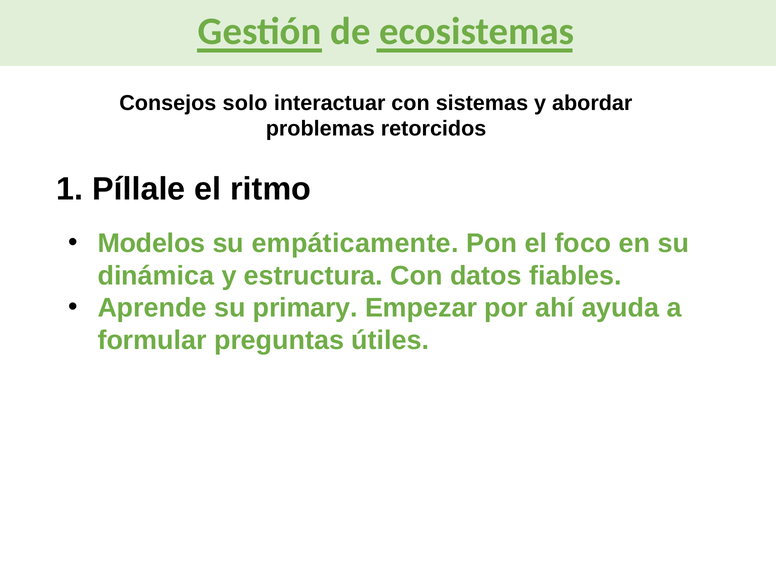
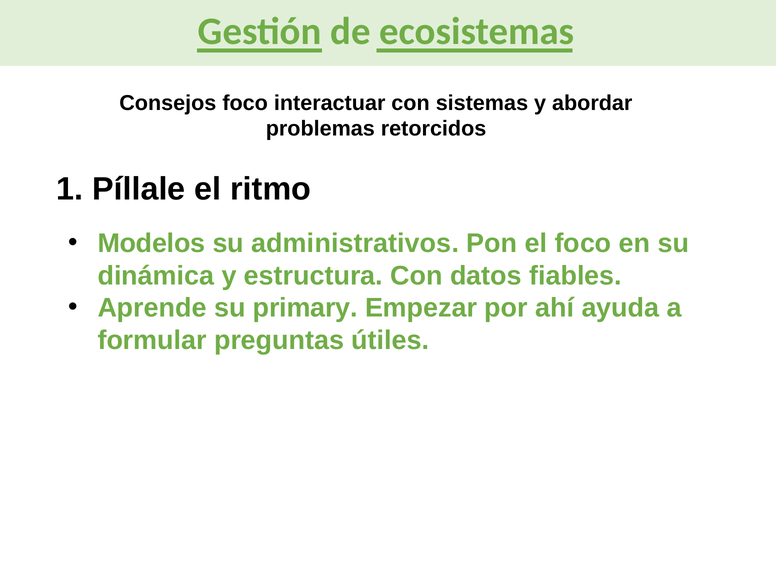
Consejos solo: solo -> foco (245, 103)
empáticamente: empáticamente -> administrativos (355, 243)
